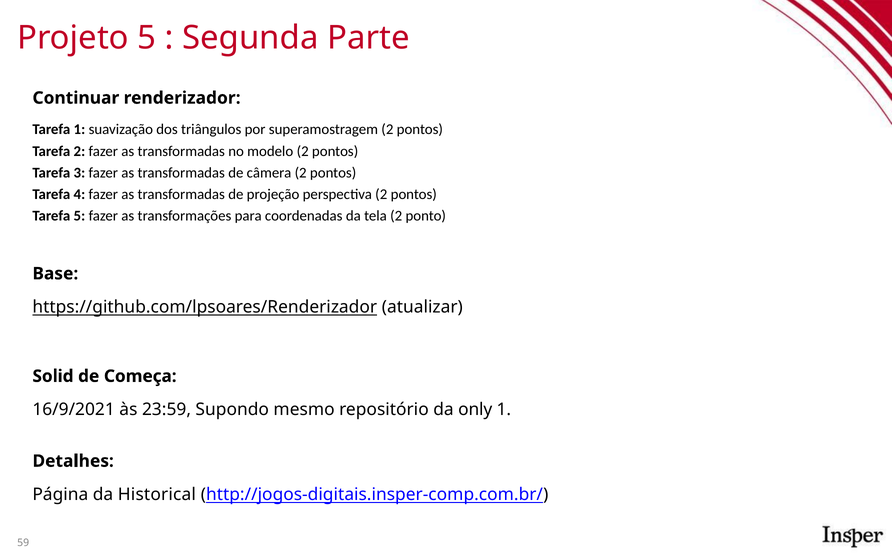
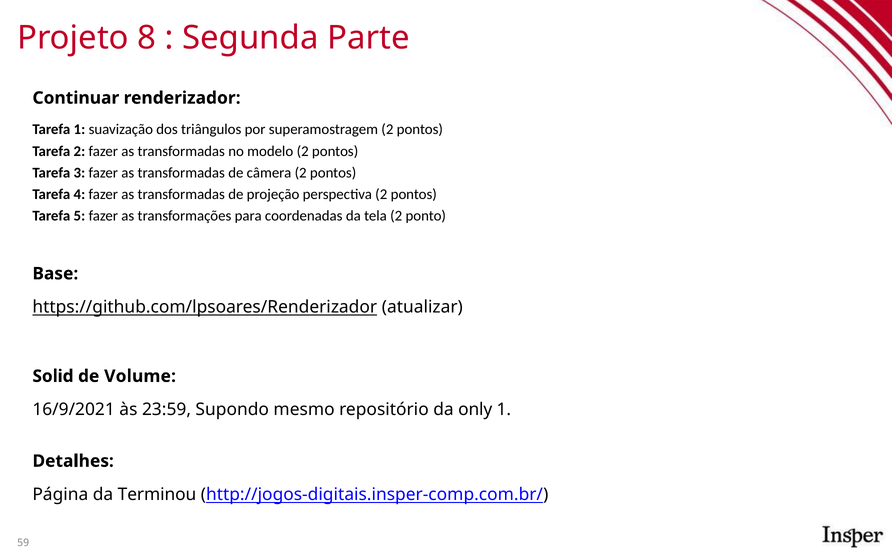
Projeto 5: 5 -> 8 (147, 38)
Começa: Começa -> Volume (140, 376)
Historical: Historical -> Terminou (157, 494)
